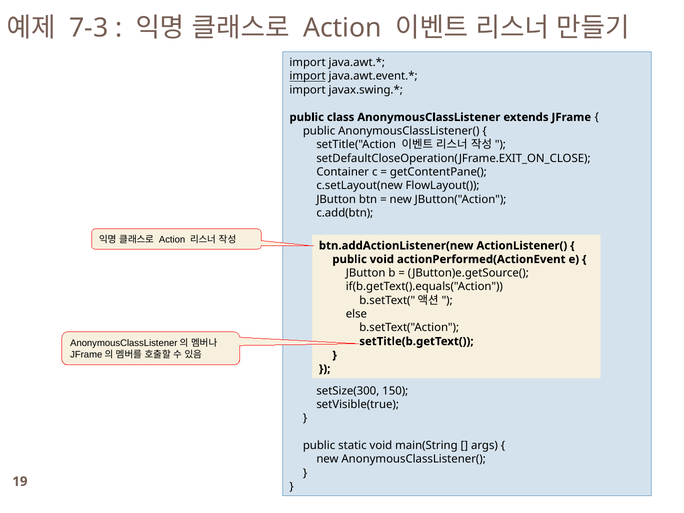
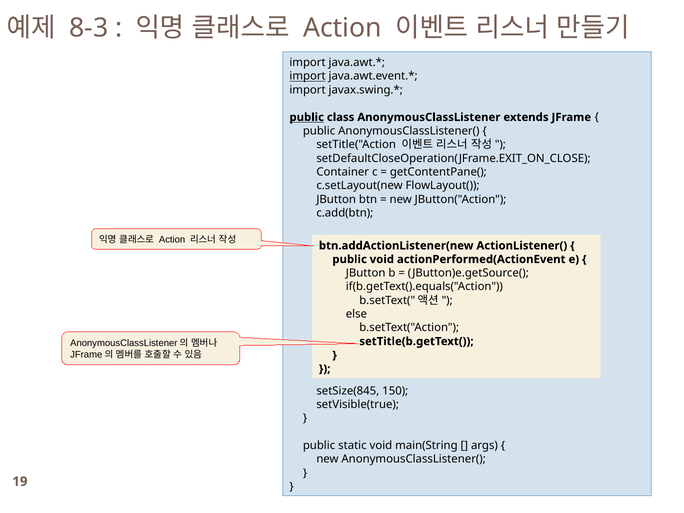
7-3: 7-3 -> 8-3 (89, 28)
public underline: none -> present (307, 117)
setSize(300: setSize(300 -> setSize(845 (348, 391)
